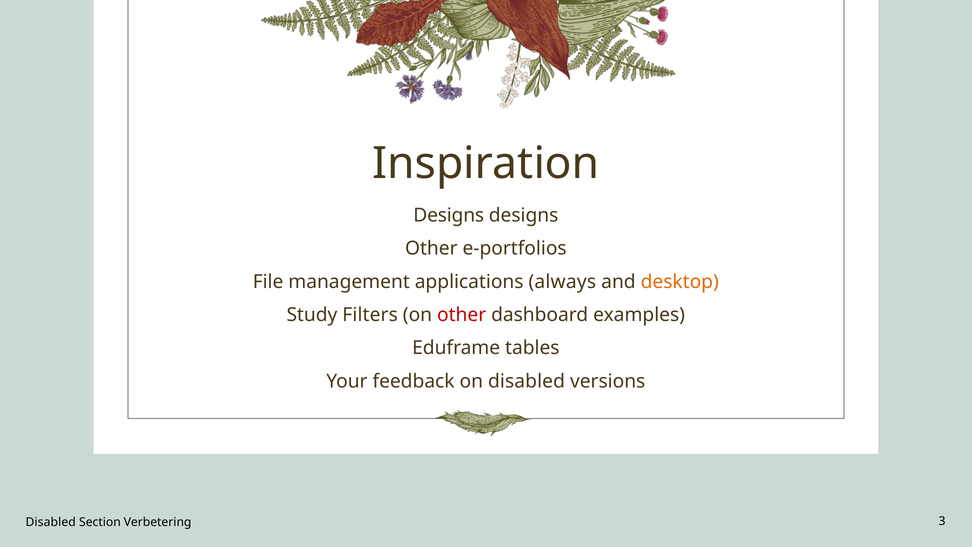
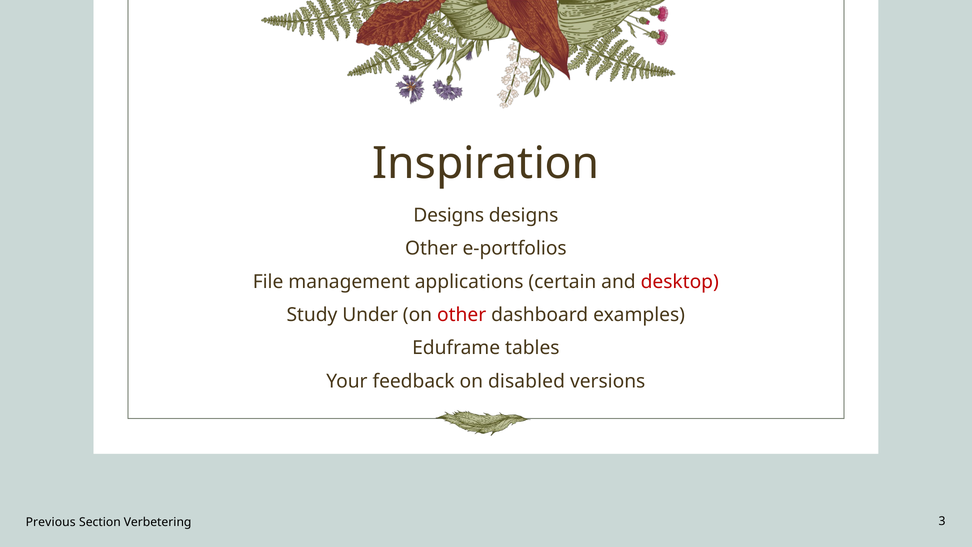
always: always -> certain (562, 282)
desktop colour: orange -> red (680, 282)
Filters: Filters -> Under (370, 315)
Disabled: Disabled -> Previous (51, 522)
